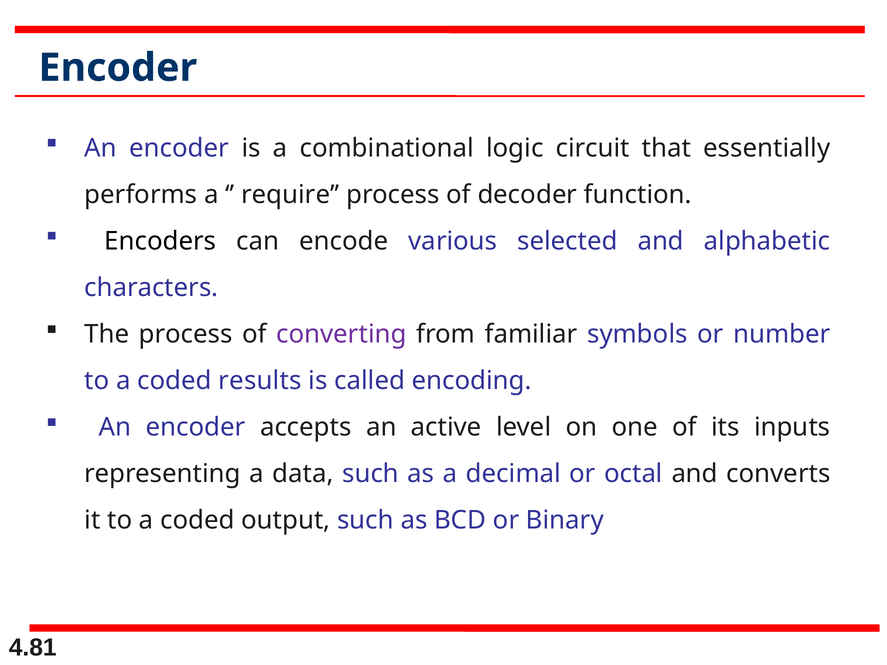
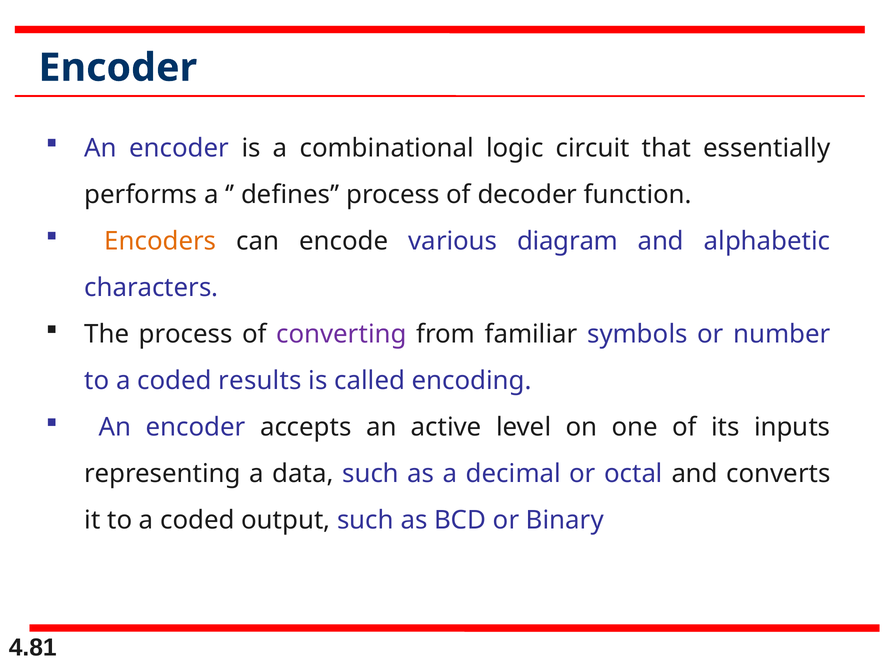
require: require -> defines (290, 195)
Encoders colour: black -> orange (160, 241)
selected: selected -> diagram (568, 241)
